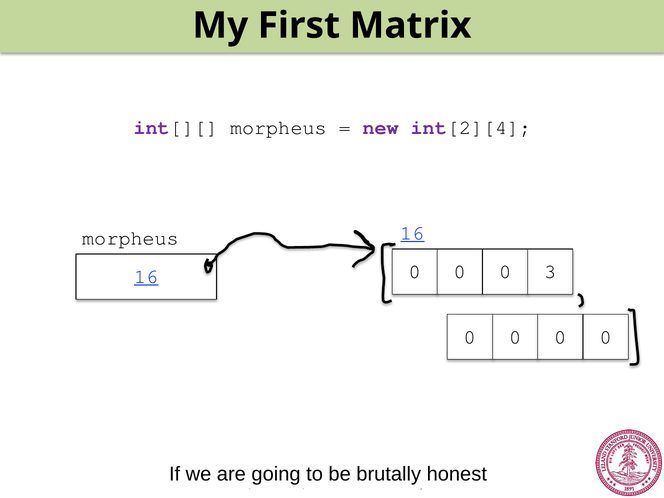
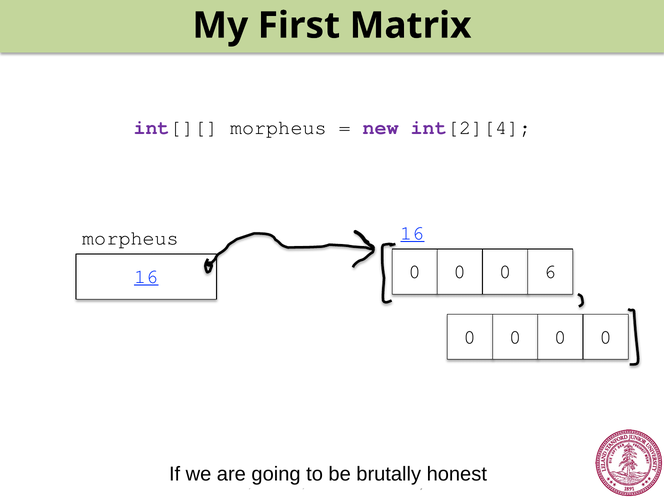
3: 3 -> 6 (550, 272)
